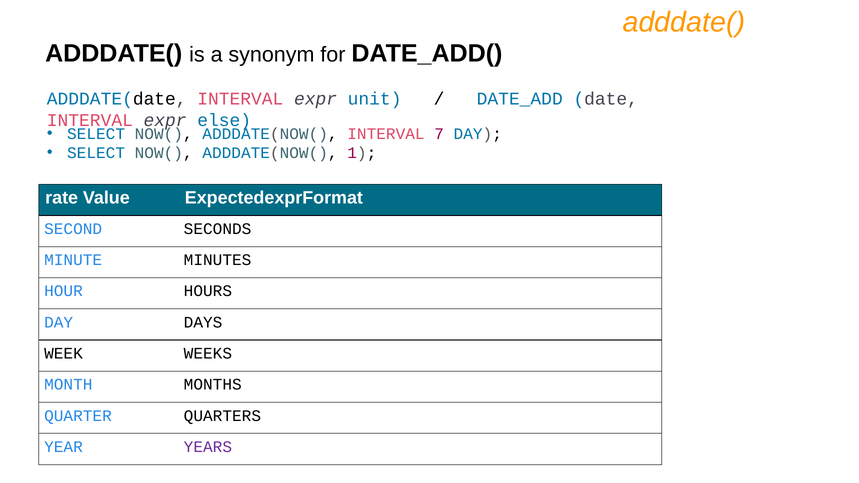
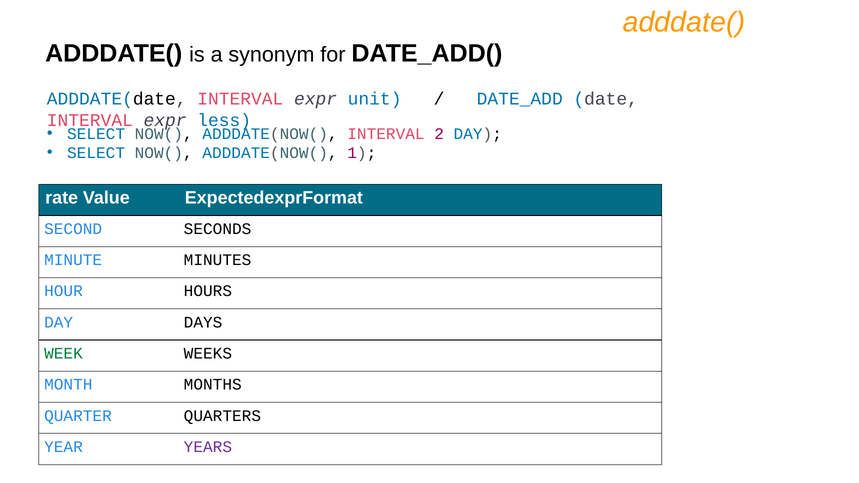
else: else -> less (224, 120)
7: 7 -> 2 (439, 134)
WEEK colour: black -> green (63, 354)
